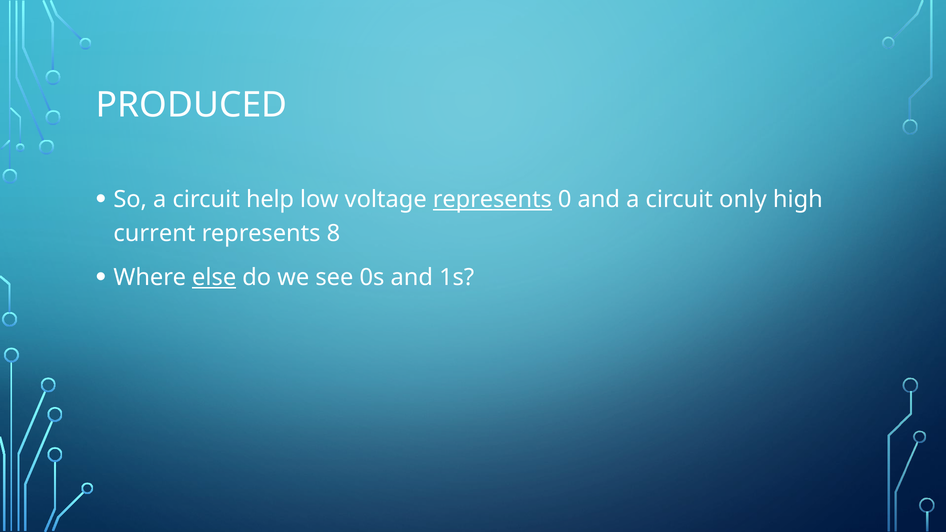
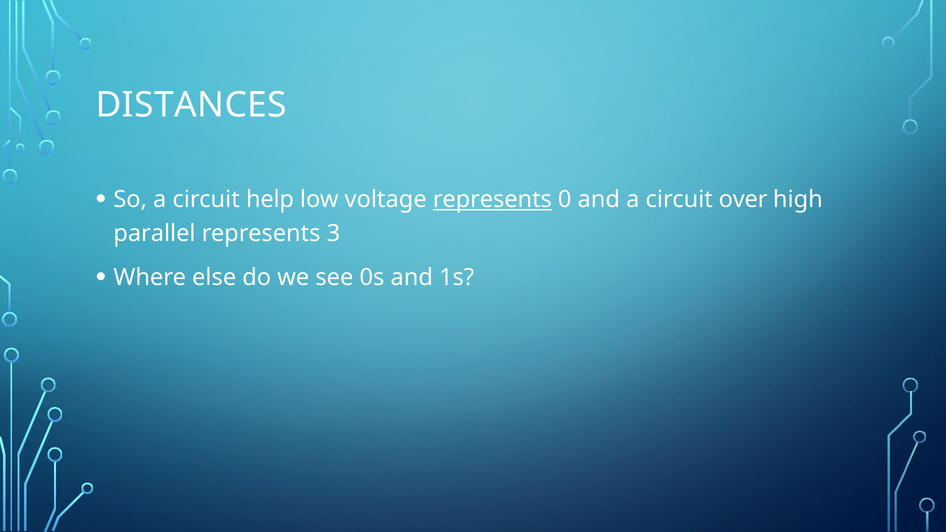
PRODUCED: PRODUCED -> DISTANCES (191, 105)
only: only -> over (743, 200)
current: current -> parallel (154, 234)
8: 8 -> 3 (334, 234)
else underline: present -> none (214, 278)
